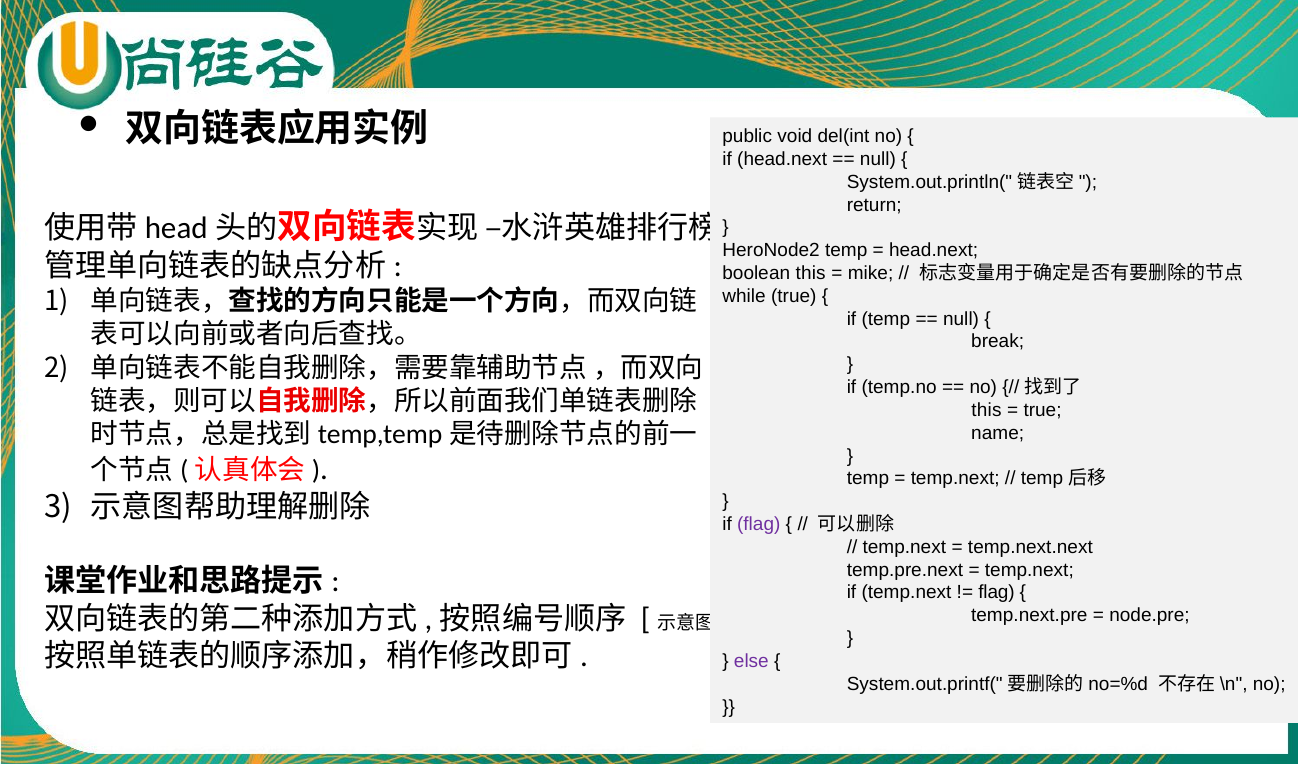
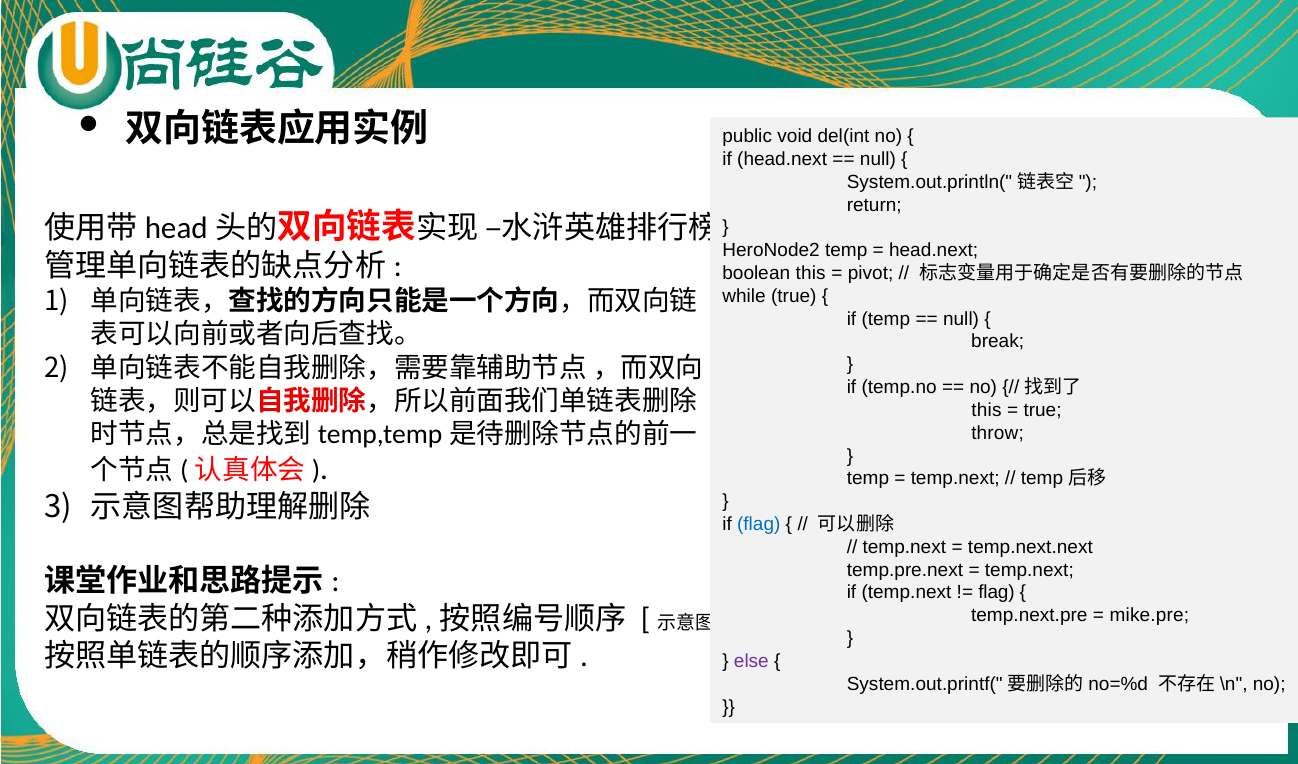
mike: mike -> pivot (871, 273)
name: name -> throw (998, 433)
flag colour: purple -> blue (759, 524)
node.pre: node.pre -> mike.pre (1149, 616)
